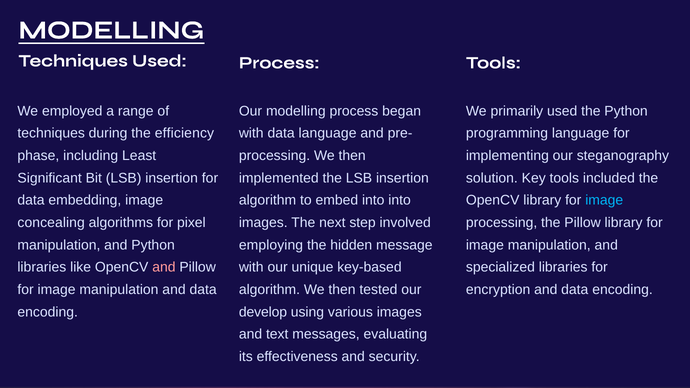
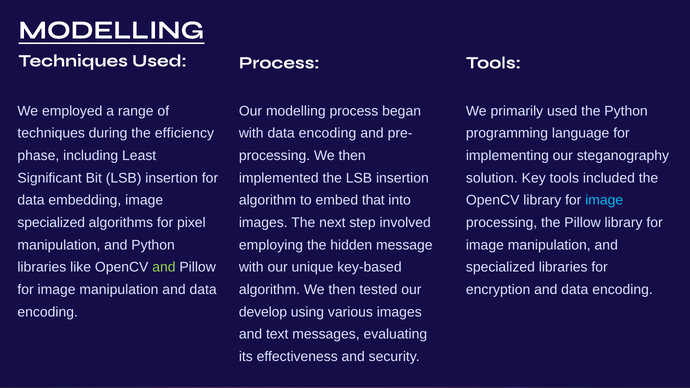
with data language: language -> encoding (327, 133)
embed into: into -> that (373, 200)
concealing: concealing -> specialized (51, 223)
and colour: pink -> light green (164, 267)
